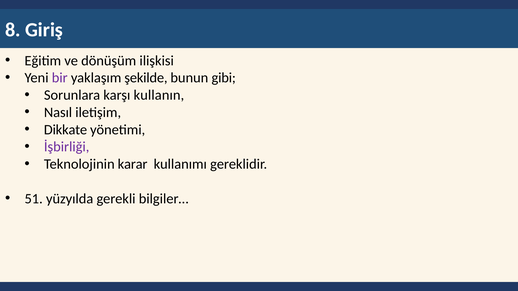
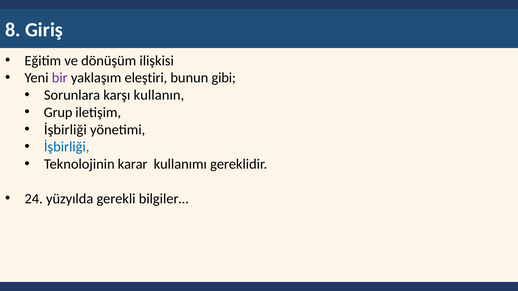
şekilde: şekilde -> eleştiri (146, 78)
Nasıl: Nasıl -> Grup (58, 112)
Dikkate: Dikkate -> İşbirliği (65, 130)
İşbirliği colour: purple -> blue (67, 147)
51: 51 -> 24 (34, 199)
